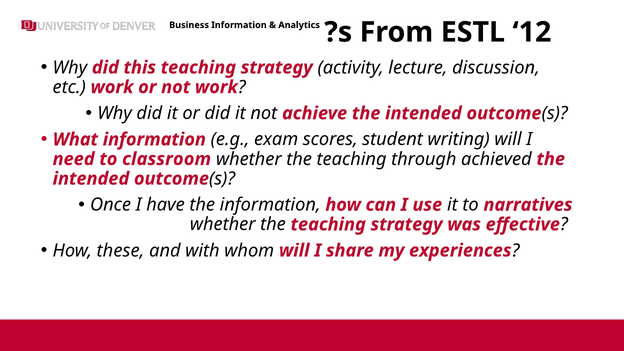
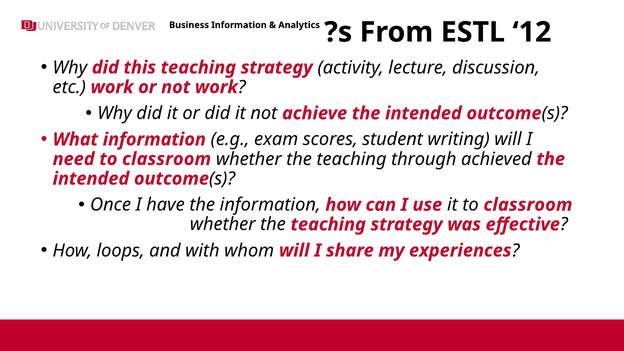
it to narratives: narratives -> classroom (528, 205)
these: these -> loops (121, 251)
